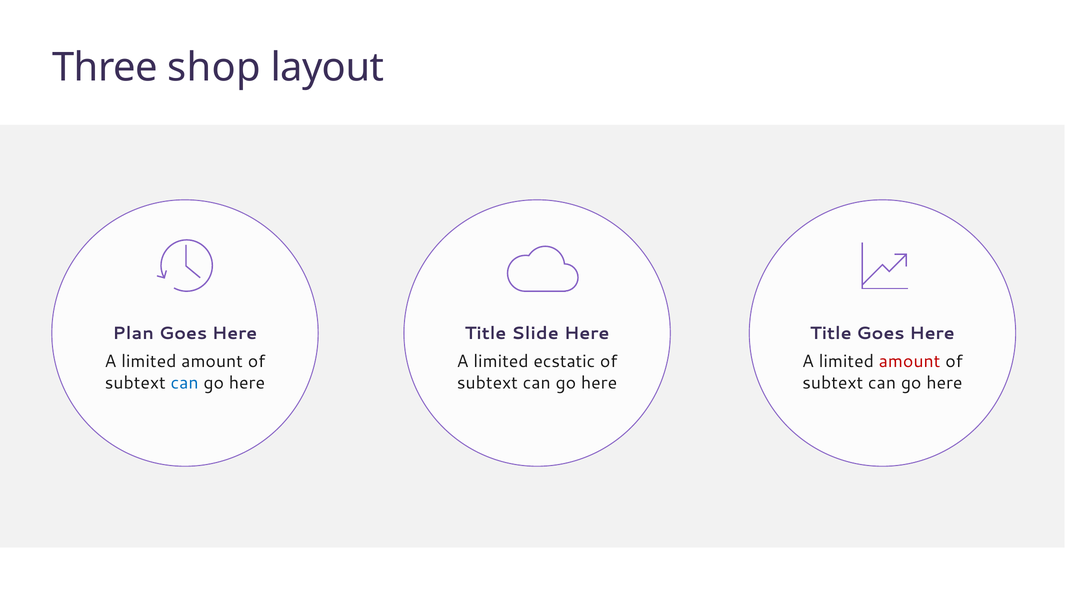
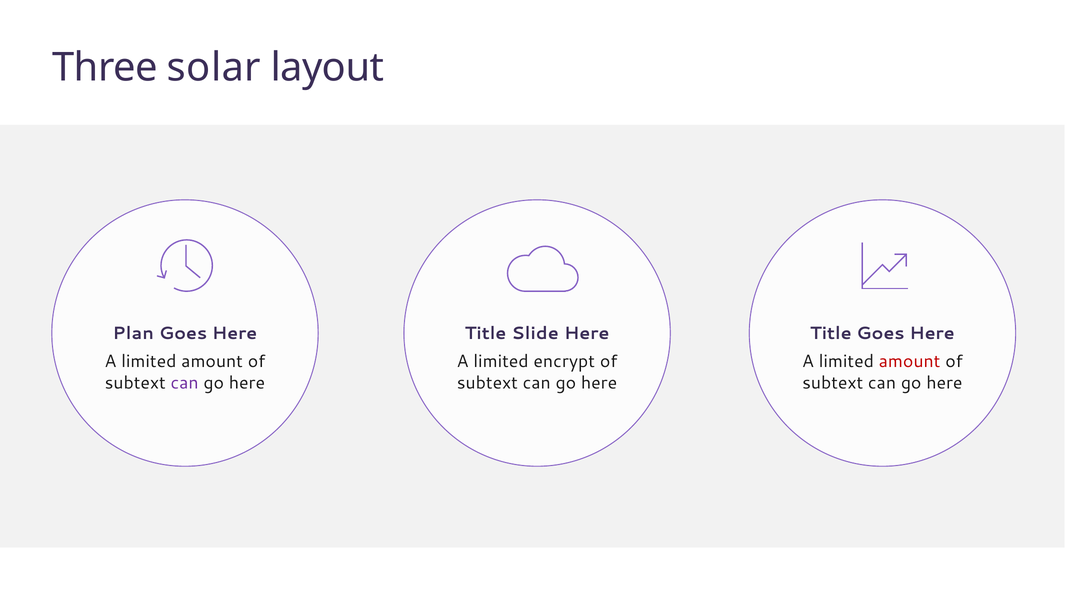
shop: shop -> solar (214, 67)
ecstatic: ecstatic -> encrypt (564, 361)
can colour: blue -> purple (185, 383)
